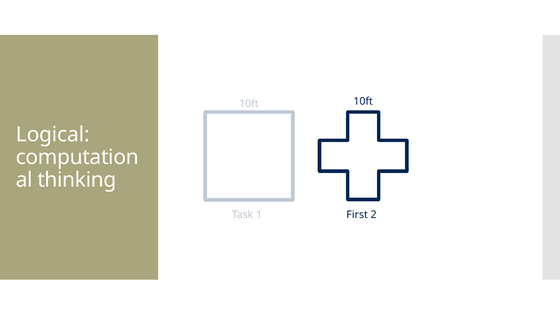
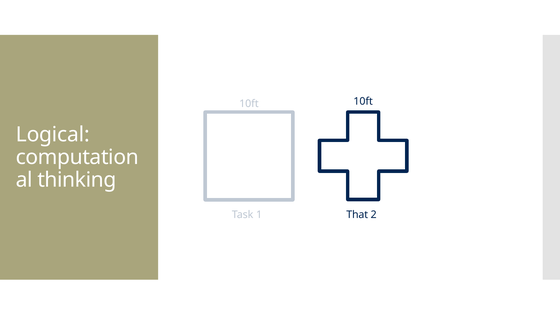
First: First -> That (357, 215)
